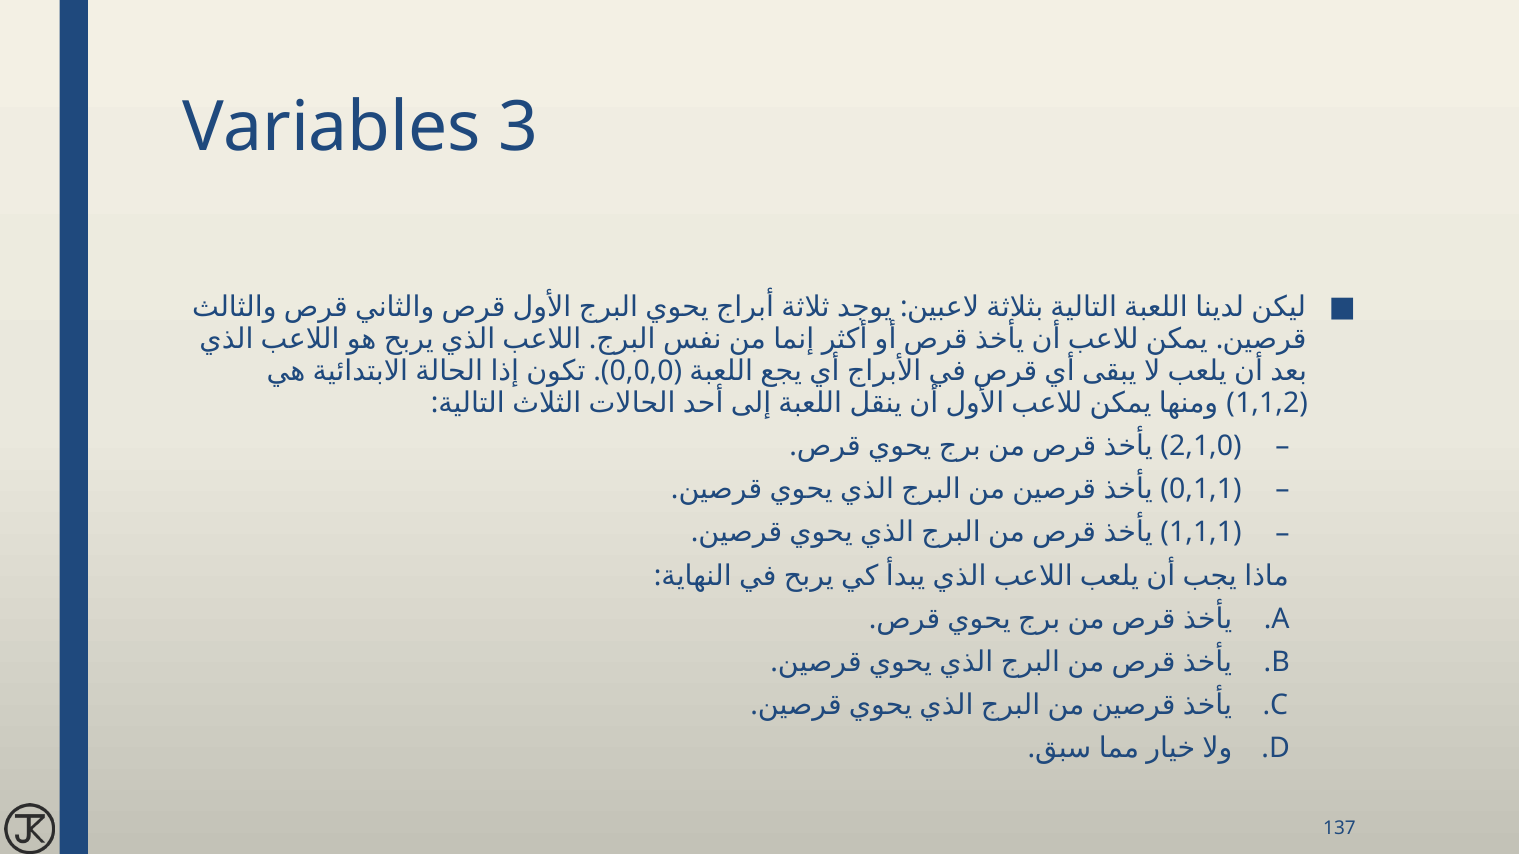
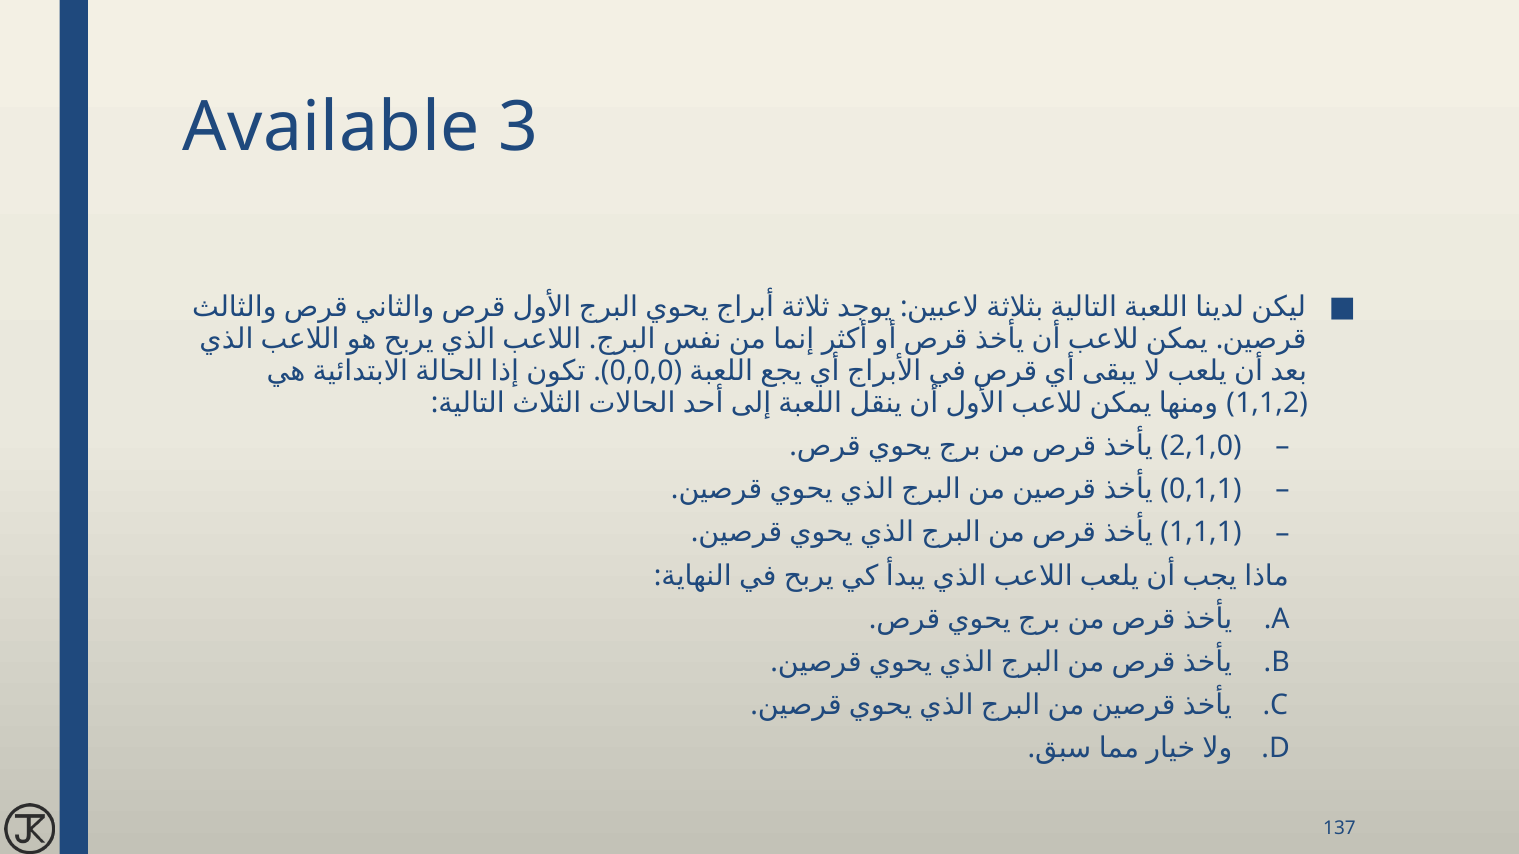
Variables: Variables -> Available (331, 128)
